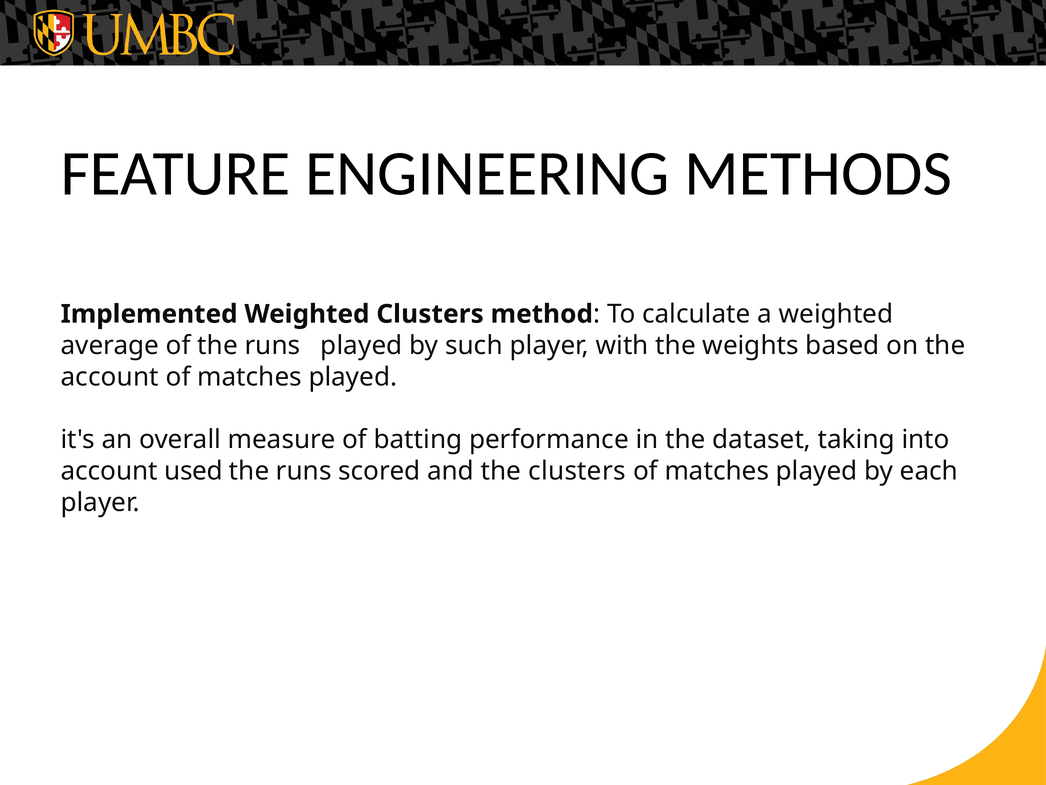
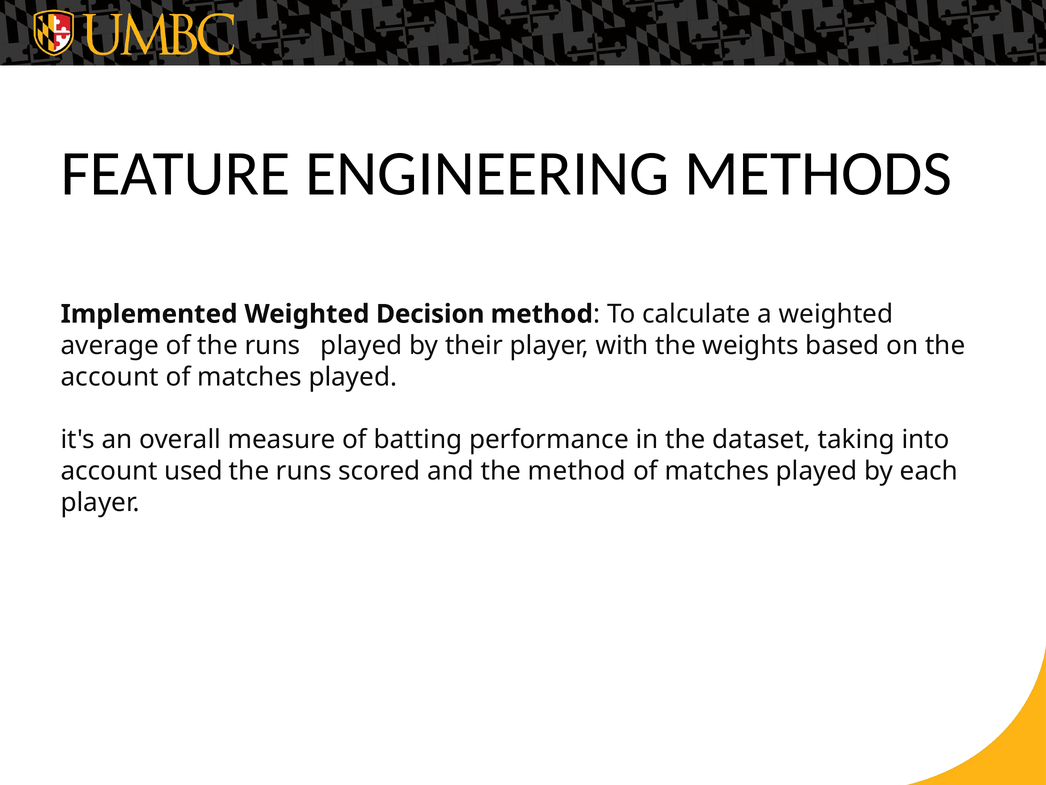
Weighted Clusters: Clusters -> Decision (430, 314)
such: such -> their (474, 345)
the clusters: clusters -> method (577, 471)
